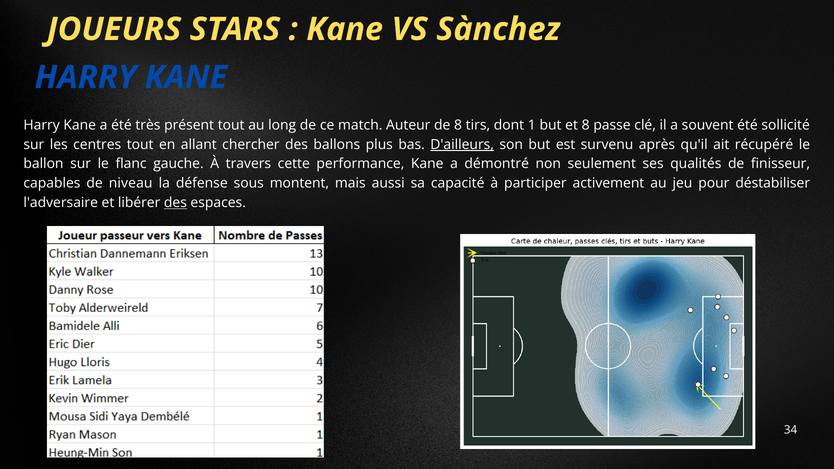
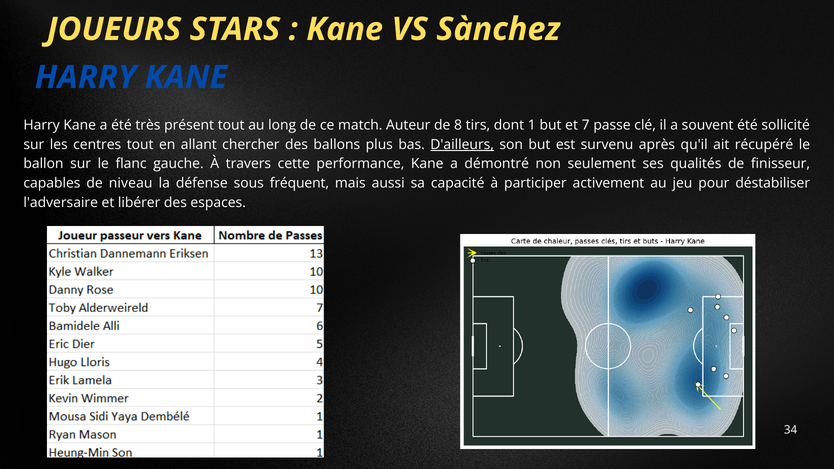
et 8: 8 -> 7 (586, 125)
montent: montent -> fréquent (299, 183)
des underline: present -> none (175, 203)
